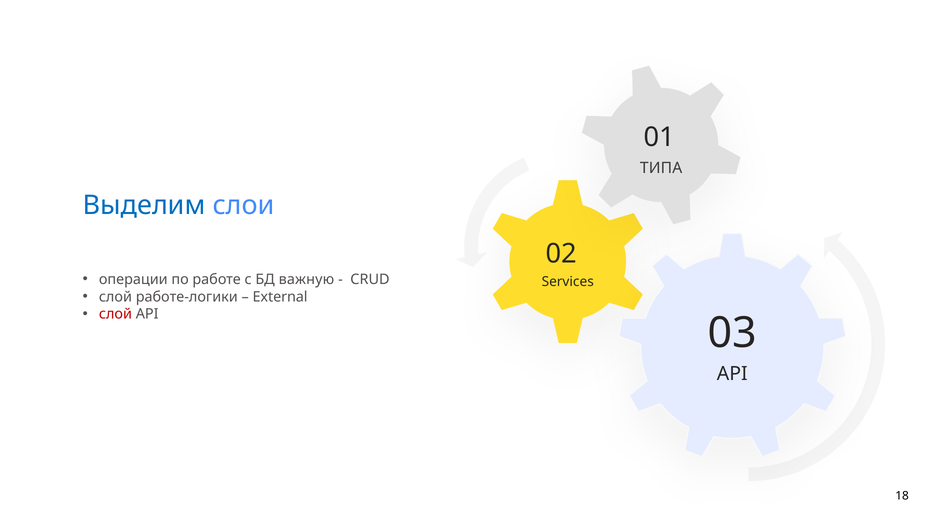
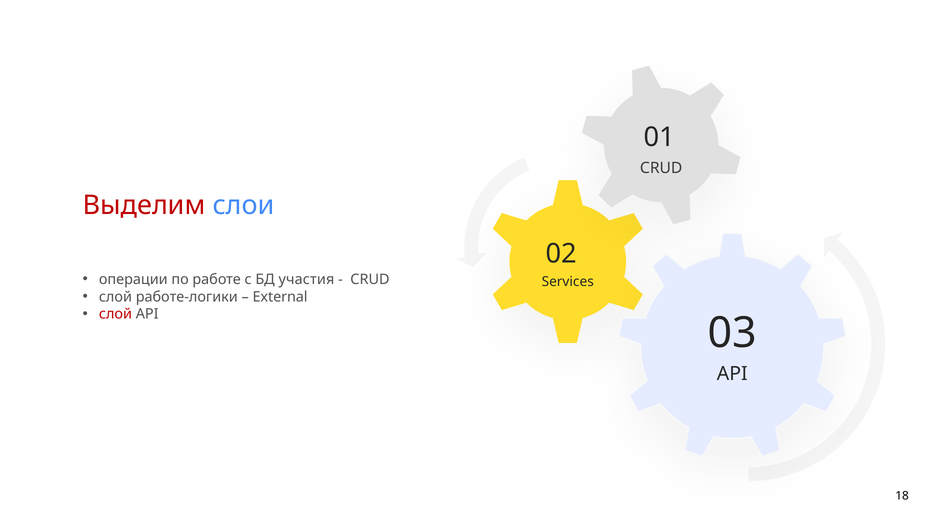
ТИПА: ТИПА -> СRUD (661, 168)
Выделим colour: blue -> red (144, 205)
важную: важную -> участия (306, 280)
